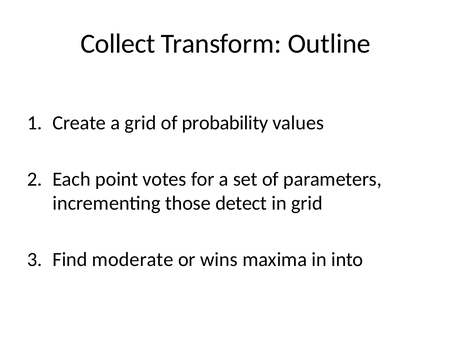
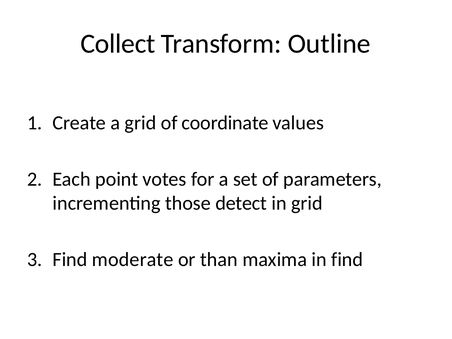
probability: probability -> coordinate (225, 123)
wins: wins -> than (219, 260)
in into: into -> find (347, 260)
